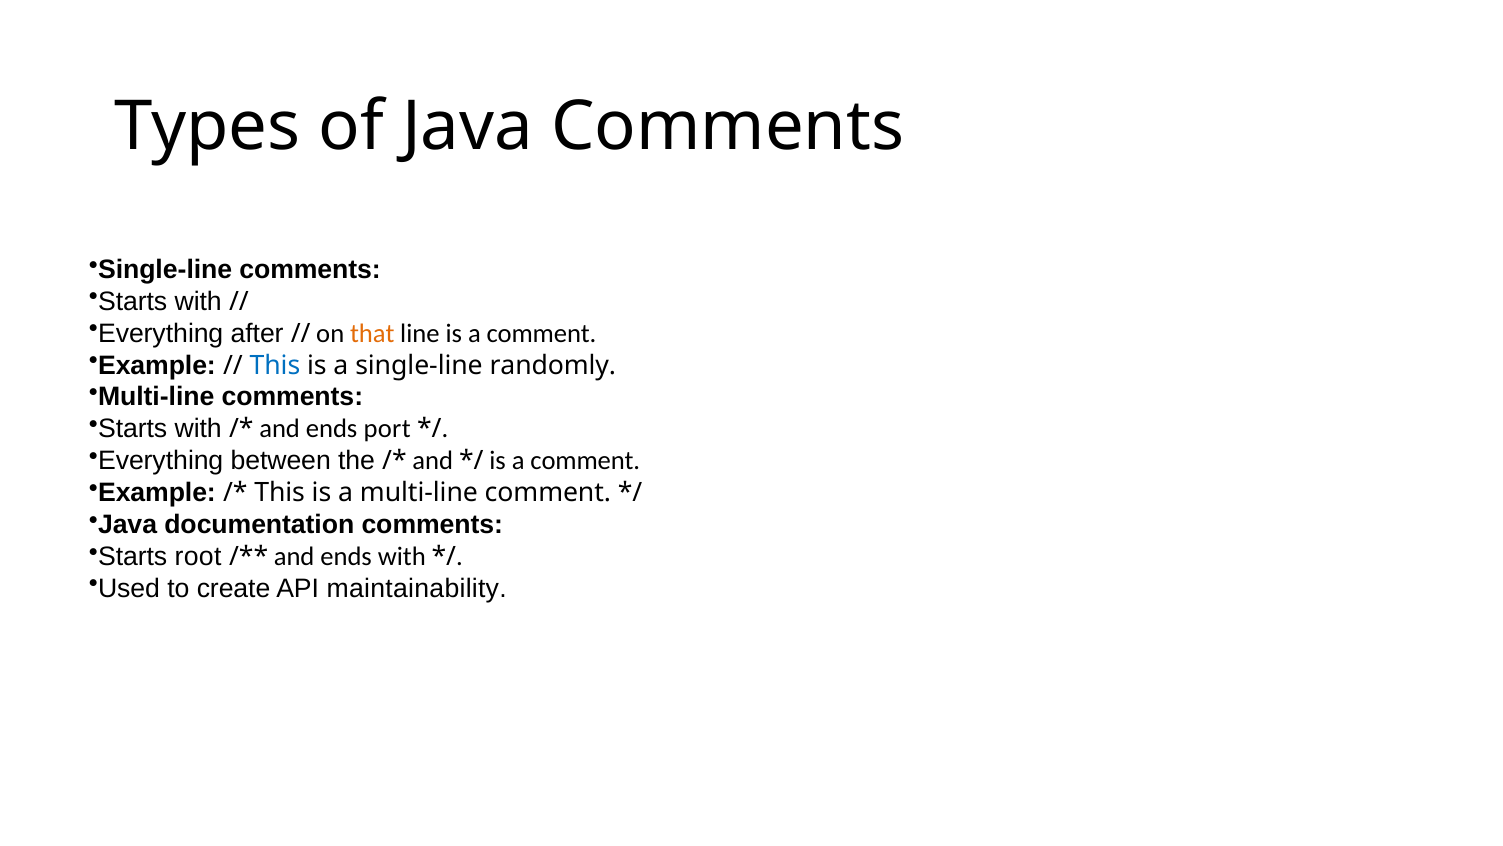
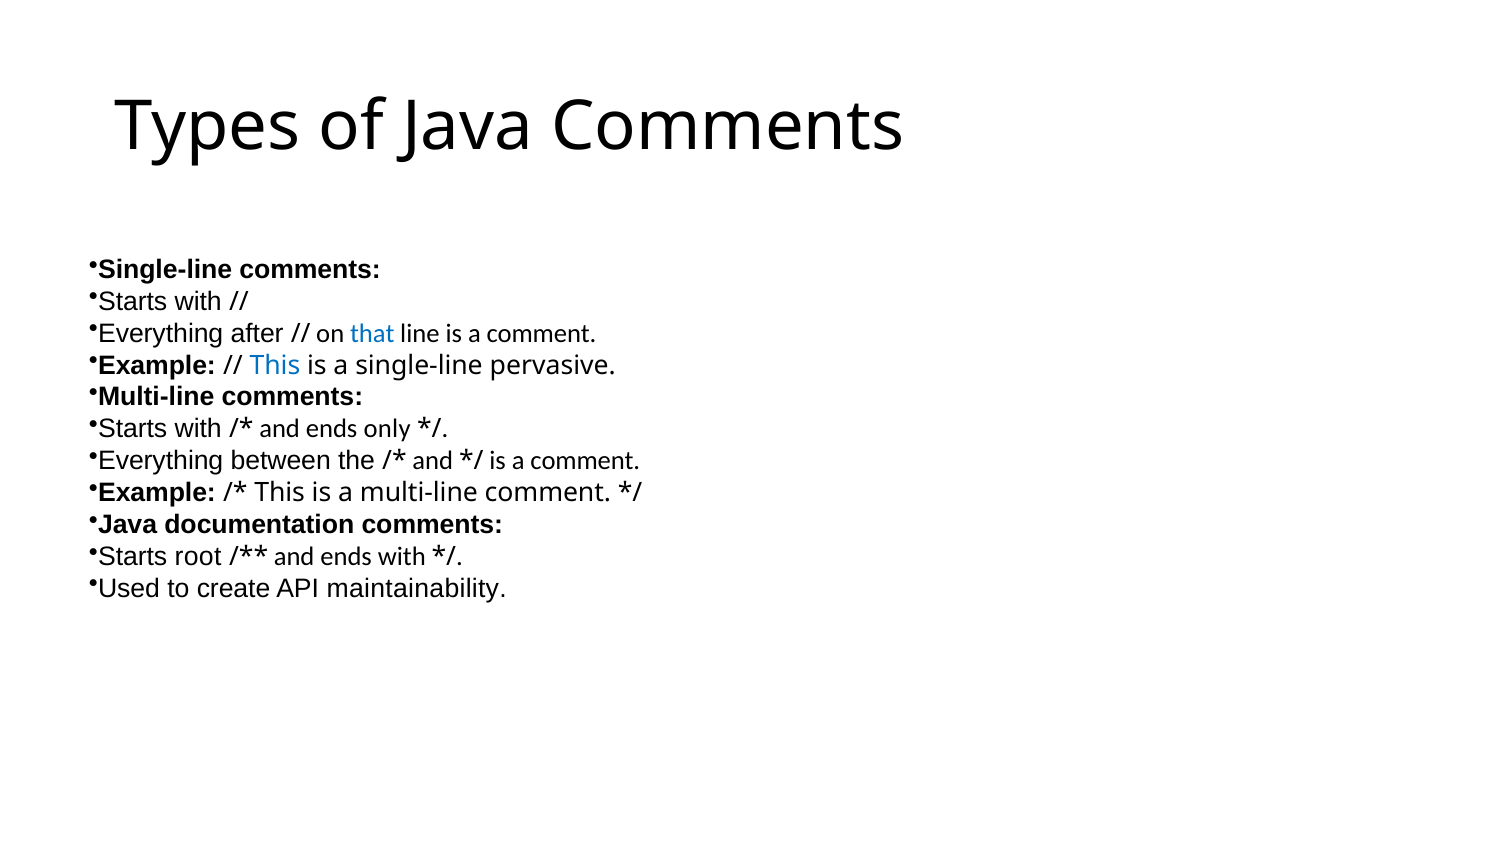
that colour: orange -> blue (372, 333)
randomly: randomly -> pervasive (553, 365)
port: port -> only (387, 429)
